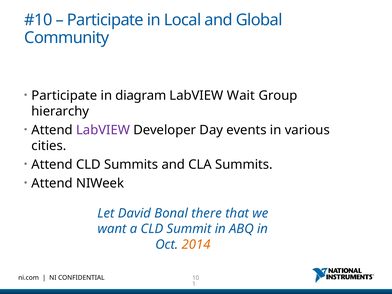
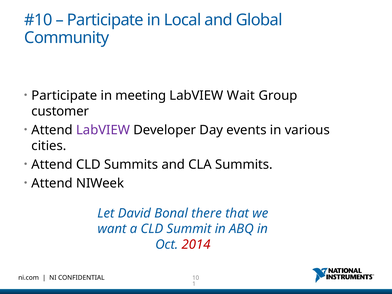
diagram: diagram -> meeting (141, 96)
hierarchy: hierarchy -> customer (60, 111)
2014 colour: orange -> red (196, 245)
